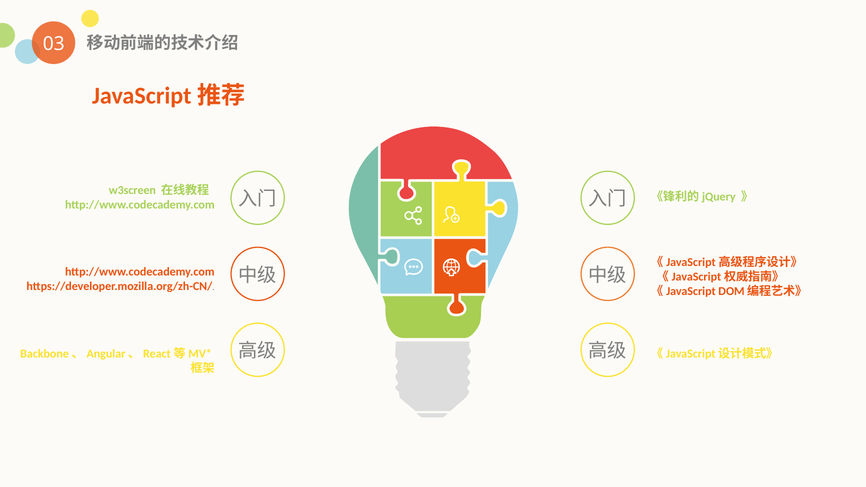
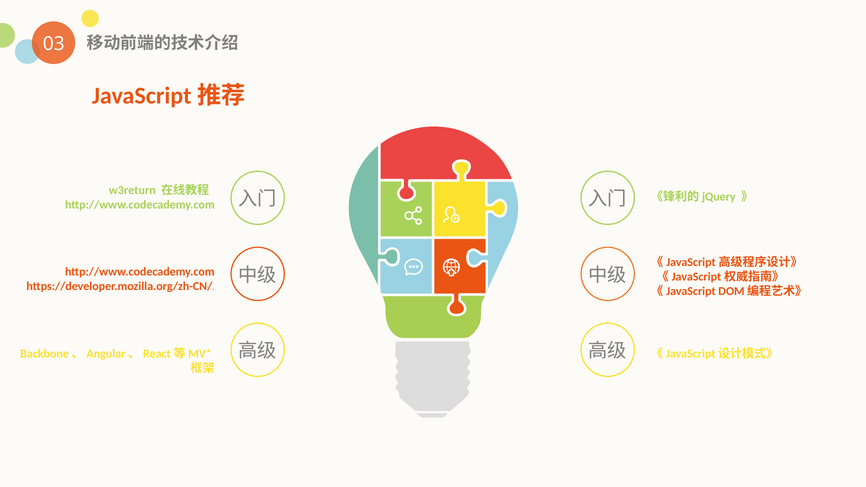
w3screen: w3screen -> w3return (132, 190)
